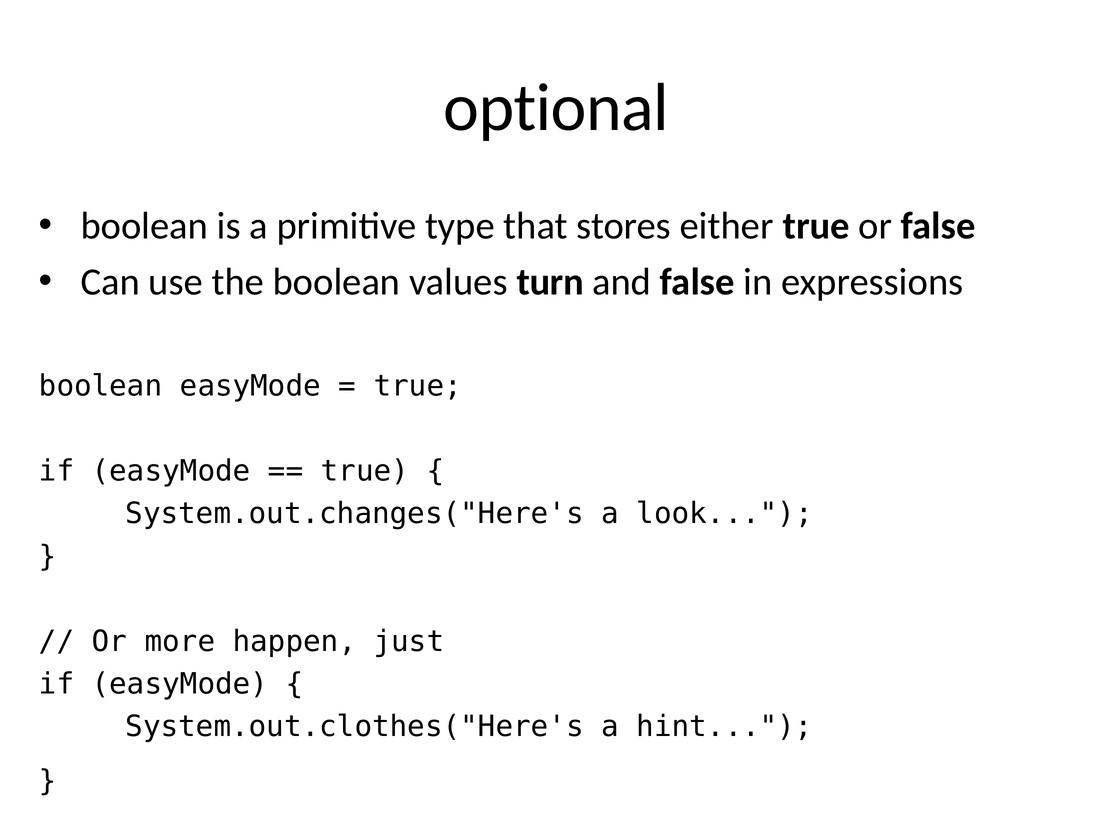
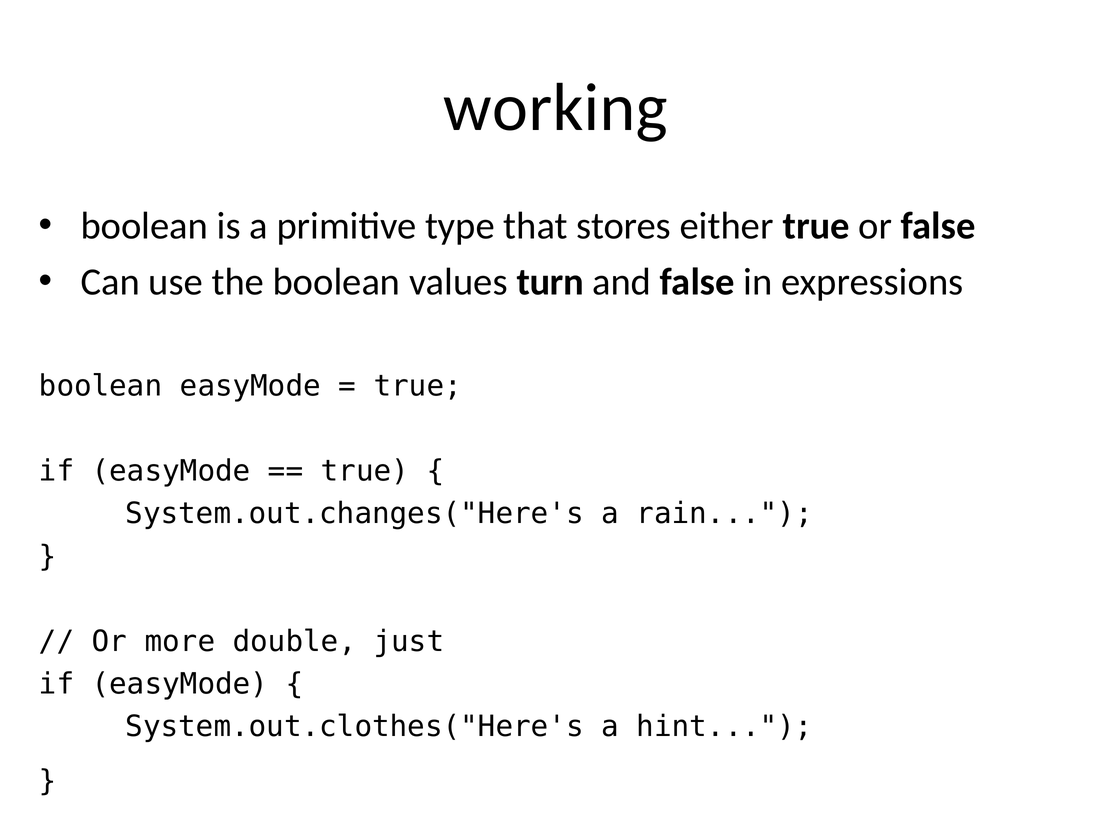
optional: optional -> working (556, 108)
look: look -> rain (725, 514)
happen: happen -> double (294, 642)
